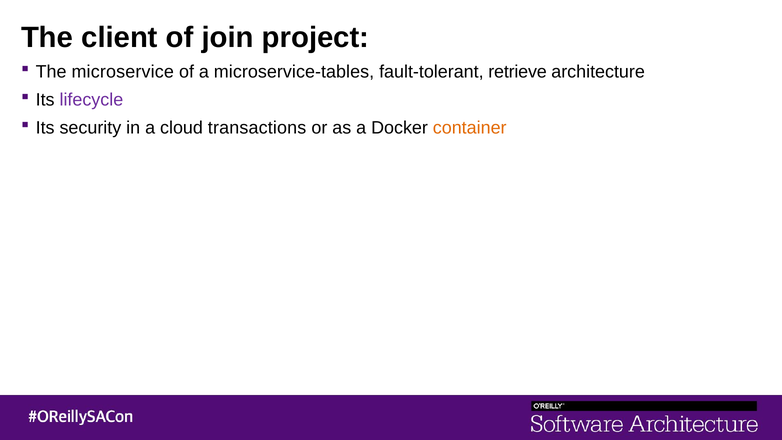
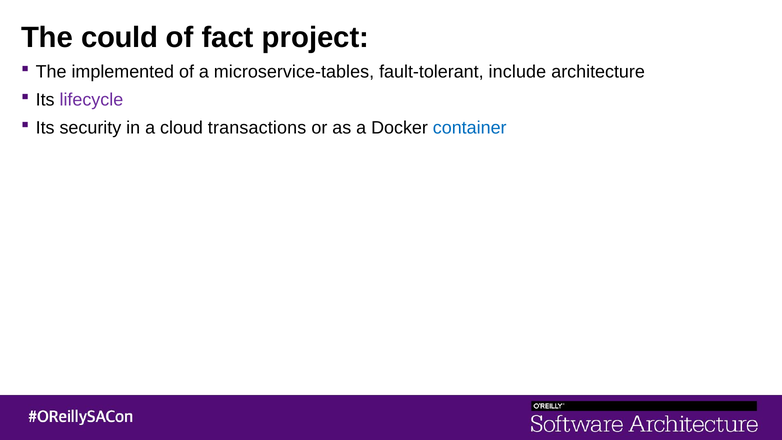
client: client -> could (120, 37)
join: join -> fact (228, 37)
microservice: microservice -> implemented (123, 72)
retrieve: retrieve -> include (517, 72)
container colour: orange -> blue (470, 128)
